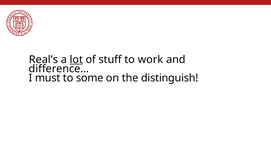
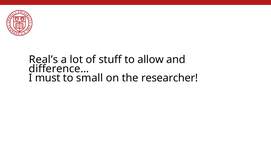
lot underline: present -> none (76, 60)
work: work -> allow (151, 60)
some: some -> small (90, 78)
distinguish: distinguish -> researcher (170, 78)
